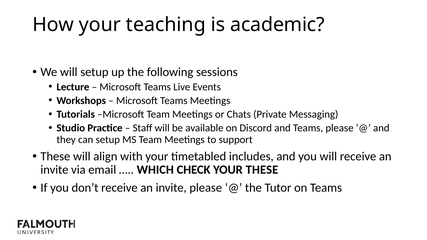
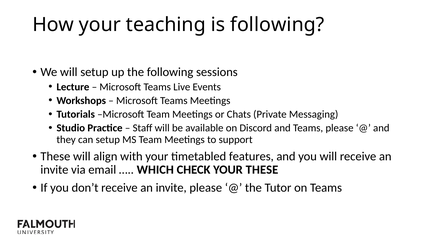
is academic: academic -> following (277, 25)
includes: includes -> features (251, 157)
